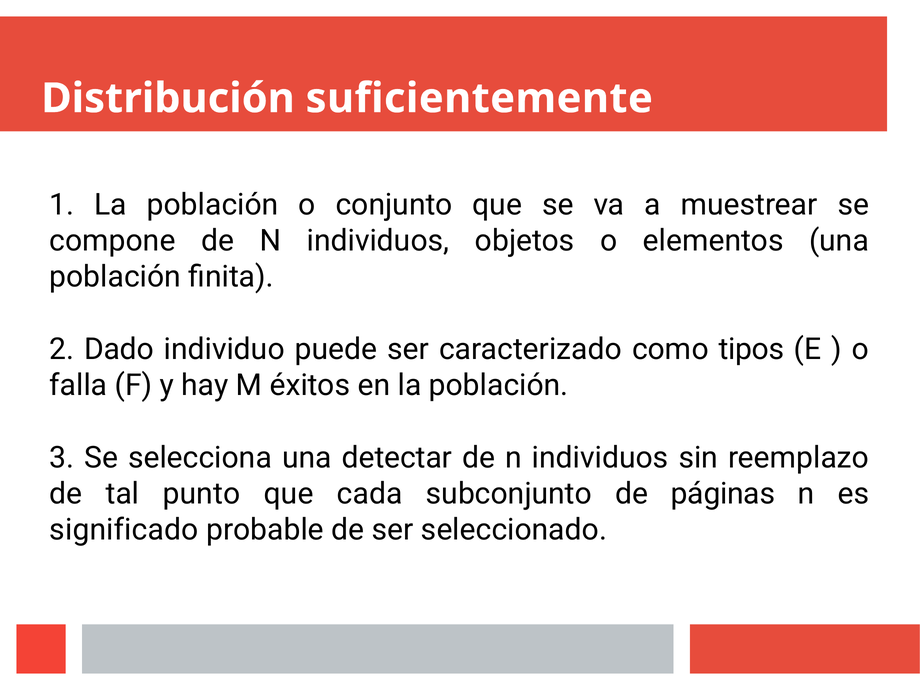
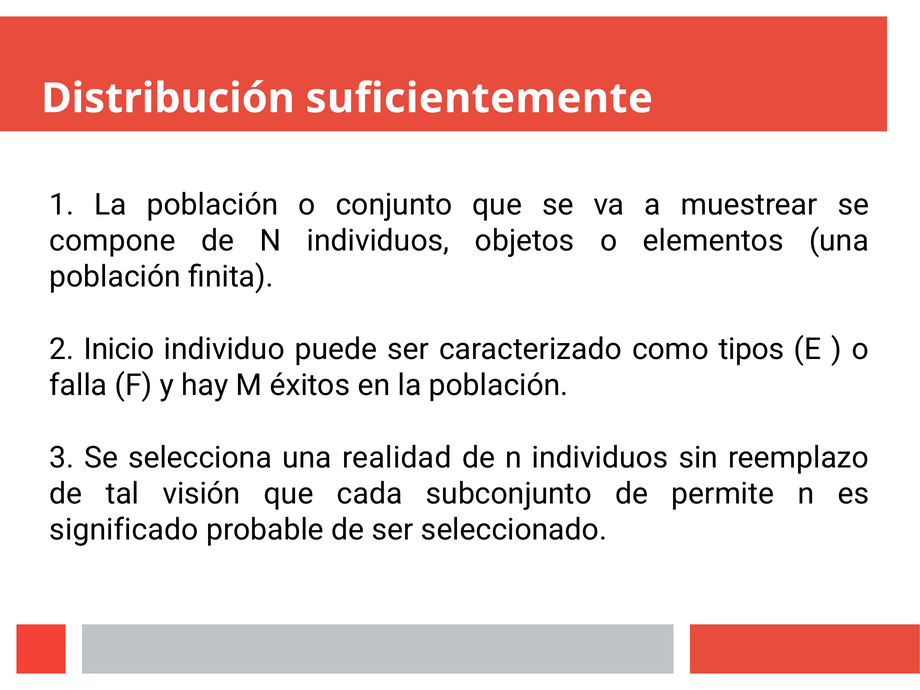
Dado: Dado -> Inicio (119, 349)
detectar: detectar -> realidad (397, 458)
punto: punto -> visión (202, 494)
páginas: páginas -> permite (723, 494)
